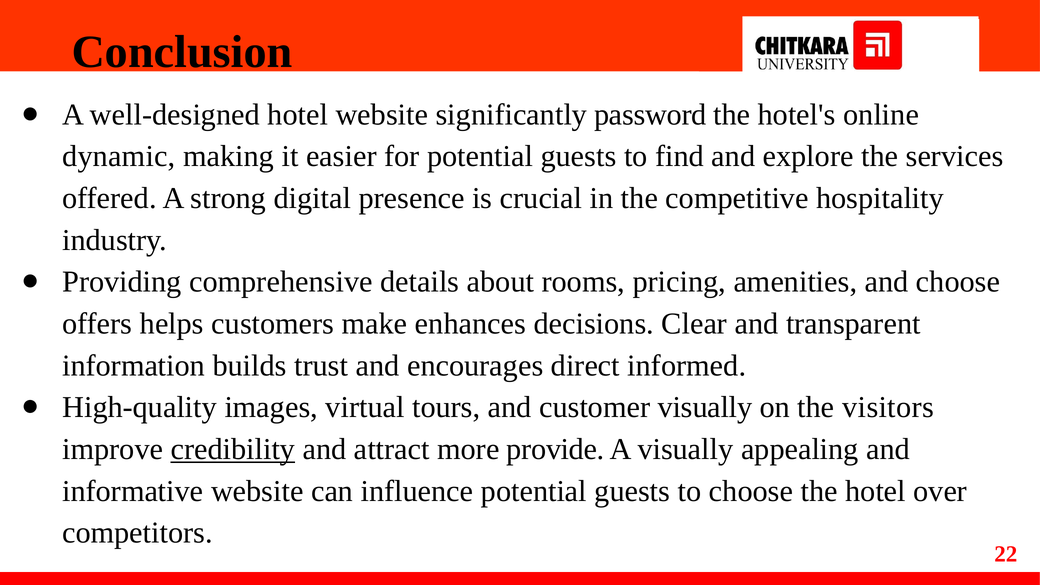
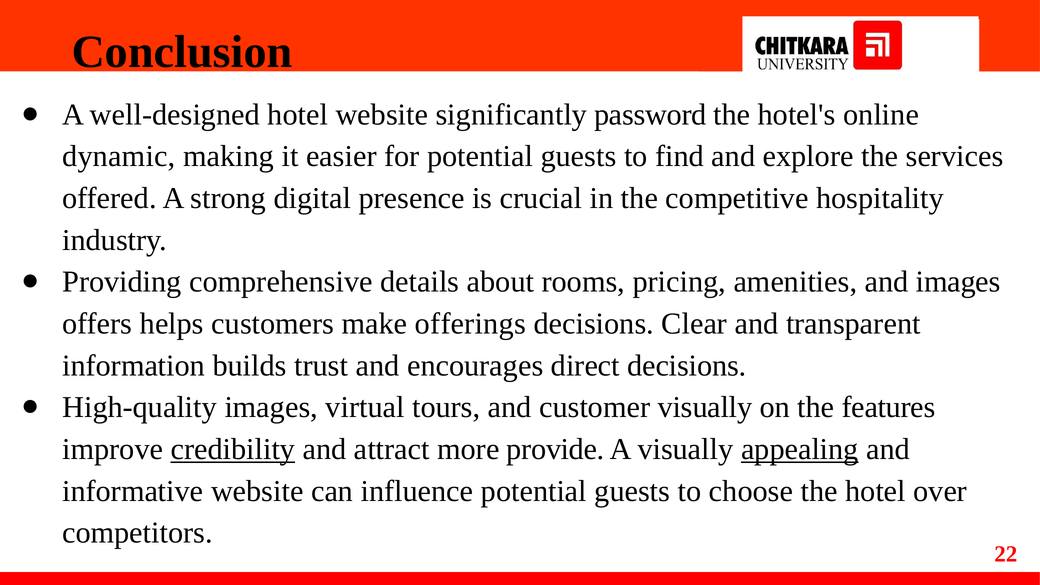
and choose: choose -> images (958, 282)
enhances: enhances -> offerings (470, 324)
direct informed: informed -> decisions (687, 366)
visitors: visitors -> features (888, 407)
appealing underline: none -> present (800, 449)
